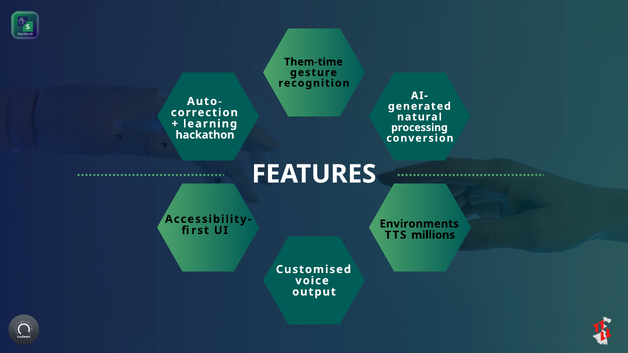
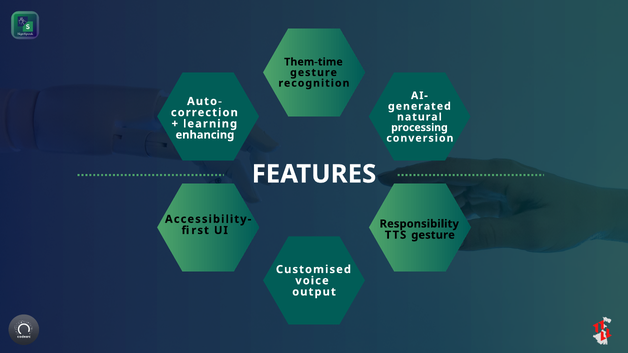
hackathon: hackathon -> enhancing (205, 135)
Environments: Environments -> Responsibility (419, 224)
TTS millions: millions -> gesture (433, 235)
